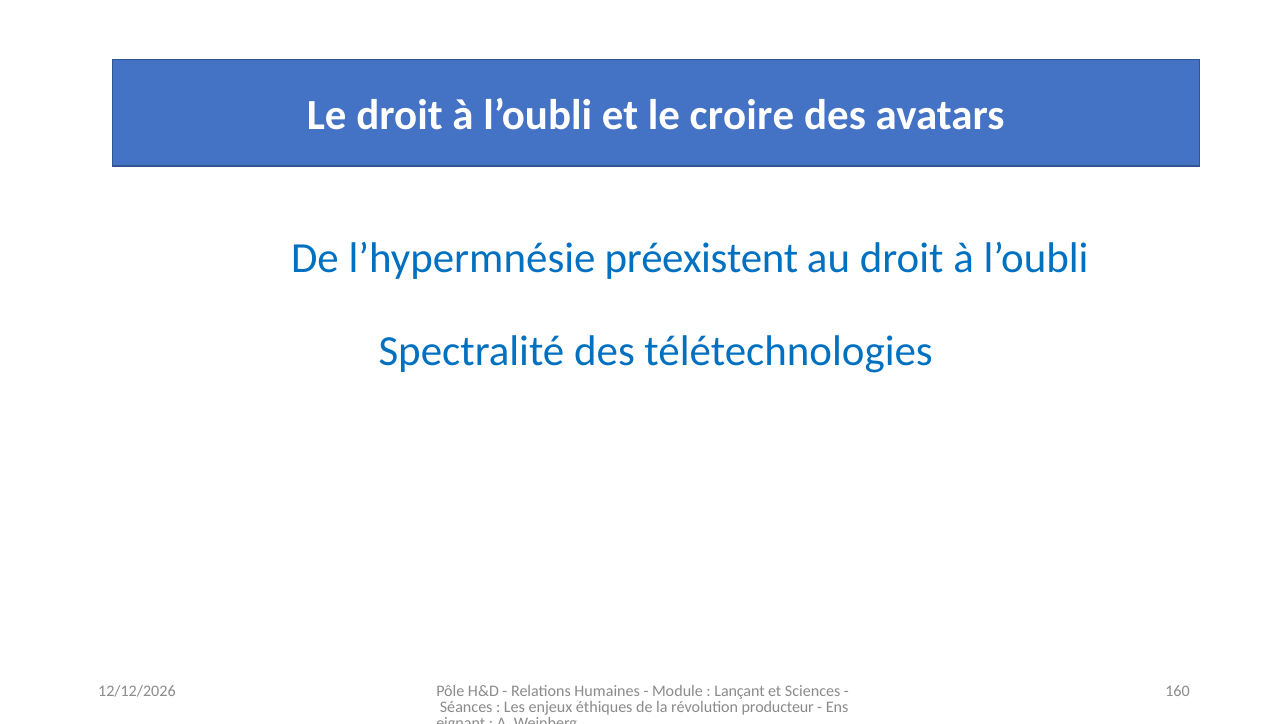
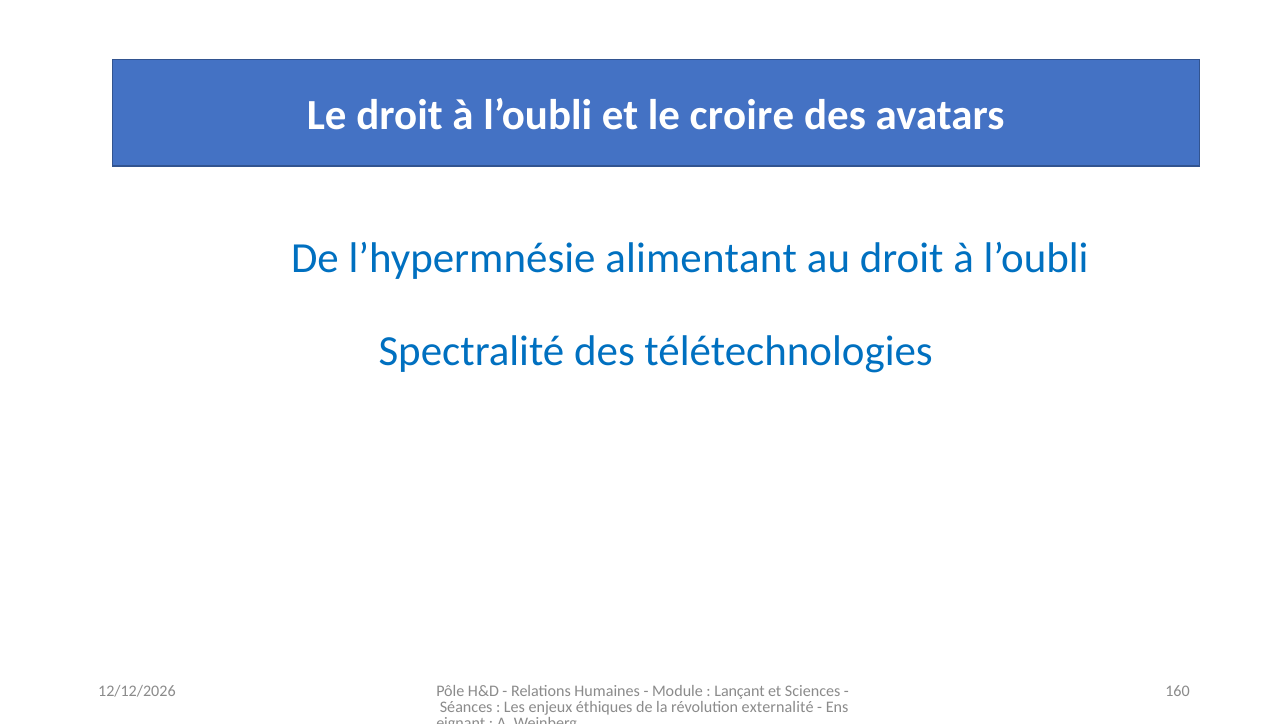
préexistent: préexistent -> alimentant (701, 259)
producteur: producteur -> externalité (778, 708)
